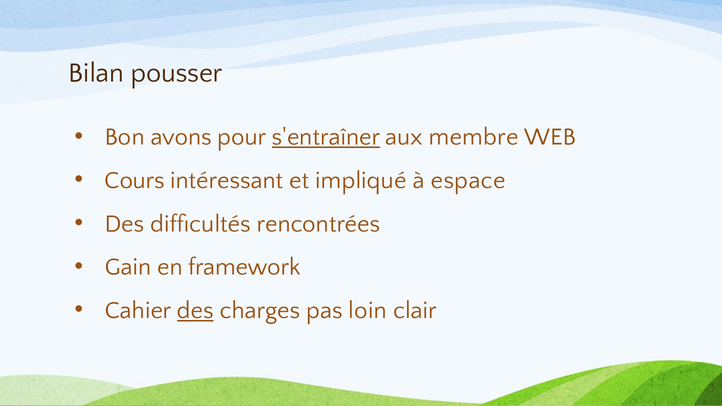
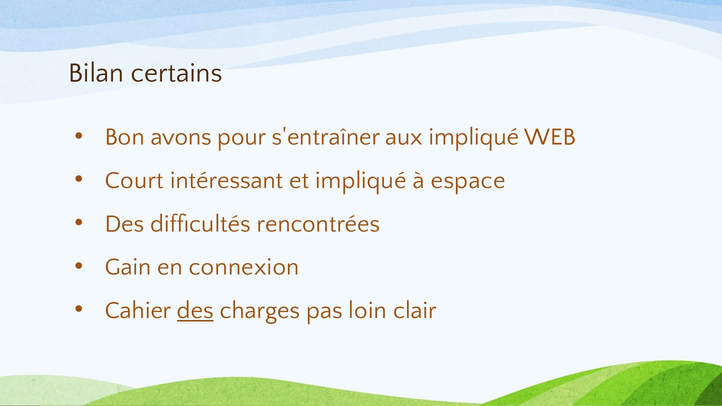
pousser: pousser -> certains (177, 73)
s'entraîner underline: present -> none (326, 137)
aux membre: membre -> impliqué (474, 137)
Cours: Cours -> Court (134, 180)
framework: framework -> connexion (244, 267)
